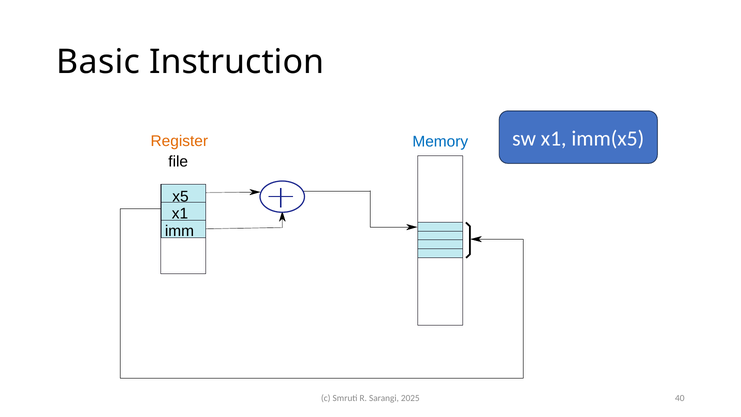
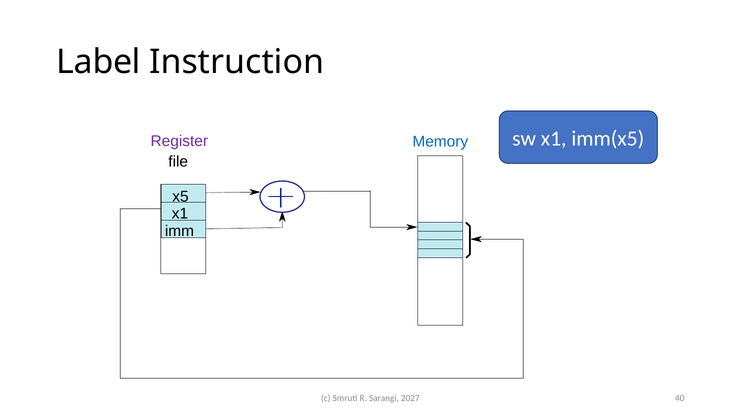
Basic: Basic -> Label (99, 62)
Register colour: orange -> purple (179, 141)
2025: 2025 -> 2027 (410, 398)
